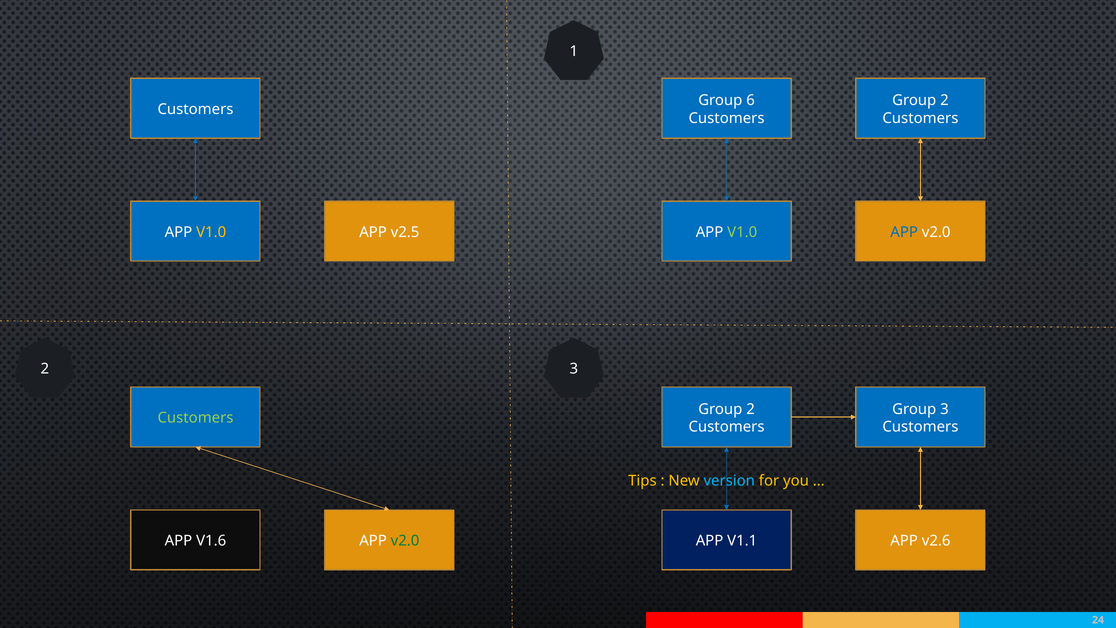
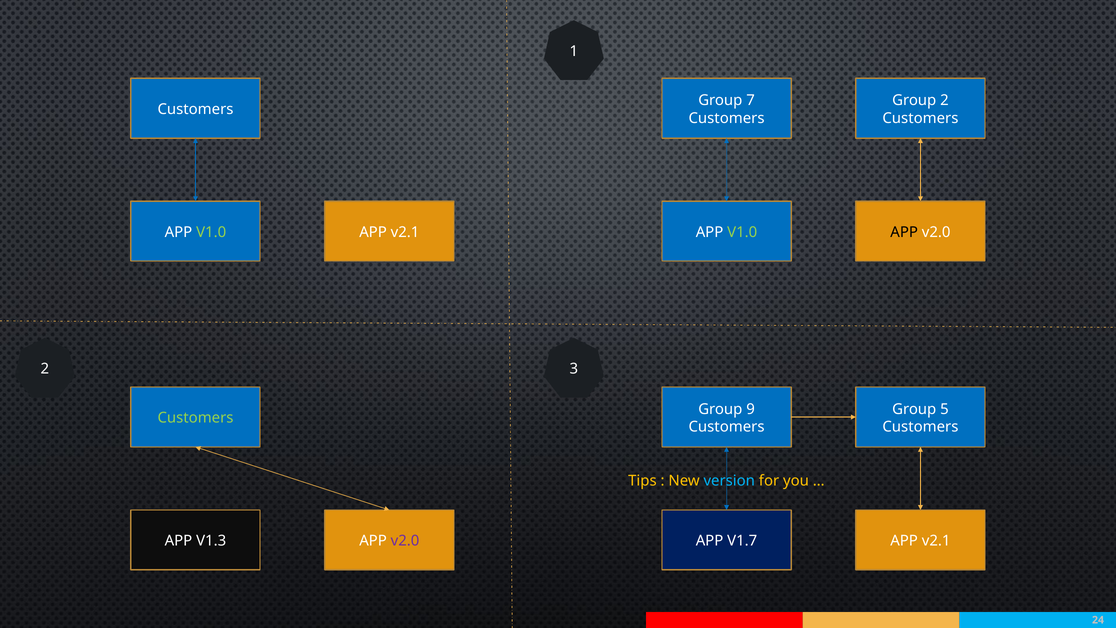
6: 6 -> 7 (751, 100)
V1.0 colour: yellow -> light green (211, 232)
v2.5: v2.5 -> v2.1 (405, 232)
APP colour: blue -> black (904, 232)
2: 2 -> 9 (751, 409)
Group 3: 3 -> 5 (944, 409)
V1.6: V1.6 -> V1.3 (211, 541)
v2.0 colour: green -> purple (405, 541)
V1.1: V1.1 -> V1.7 (742, 541)
v2.6: v2.6 -> v2.1 (936, 541)
